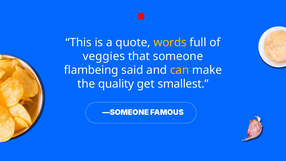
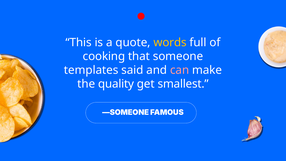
veggies: veggies -> cooking (104, 56)
flambeing: flambeing -> templates (91, 70)
can colour: yellow -> pink (180, 70)
